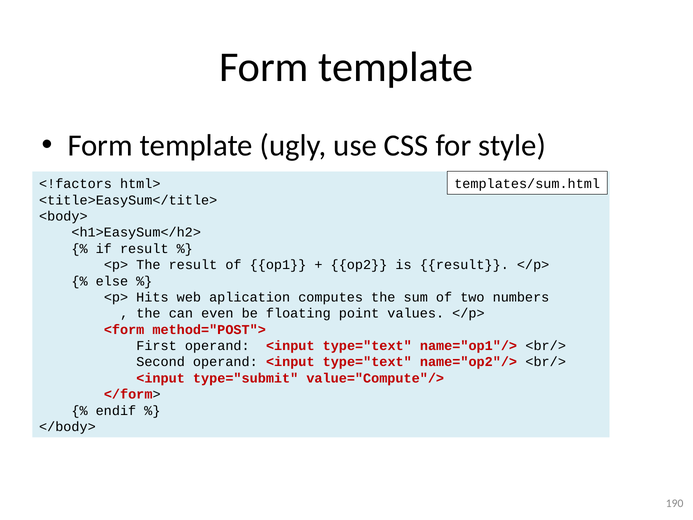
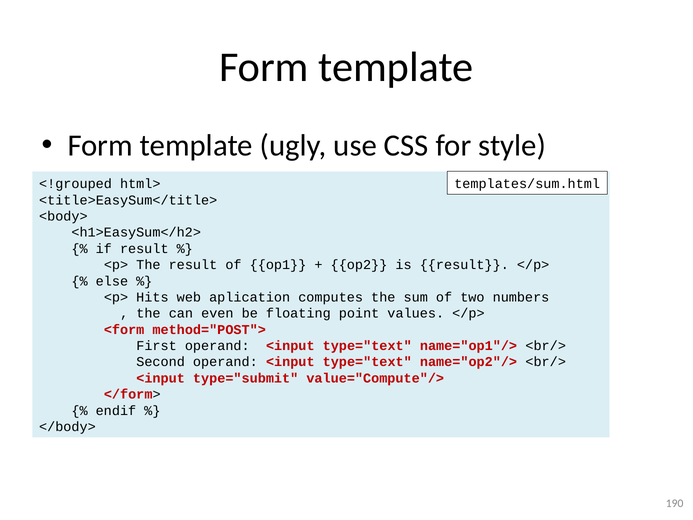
<!factors: <!factors -> <!grouped (76, 184)
